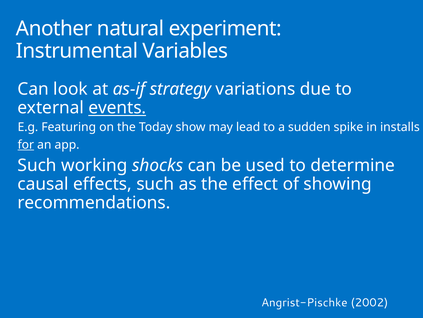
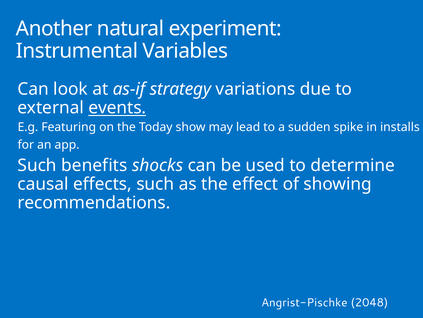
for underline: present -> none (26, 145)
working: working -> benefits (94, 165)
2002: 2002 -> 2048 (369, 302)
